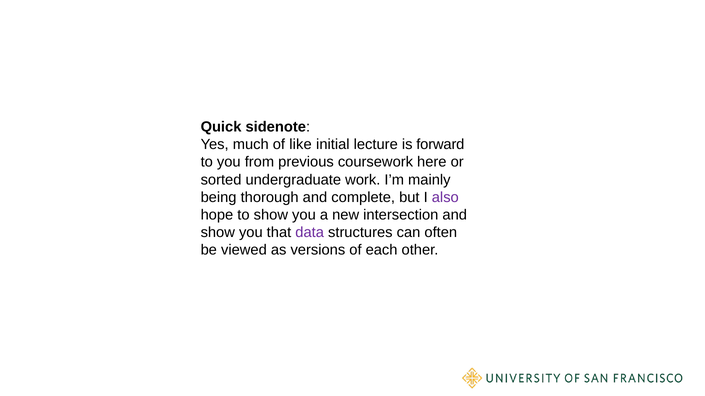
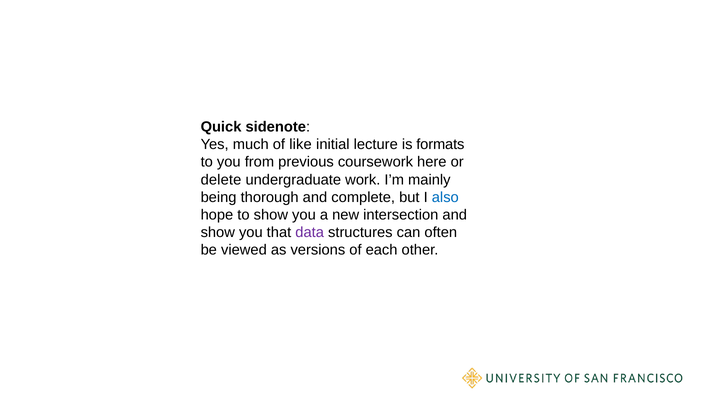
forward: forward -> formats (440, 145)
sorted: sorted -> delete (221, 180)
also colour: purple -> blue (445, 198)
